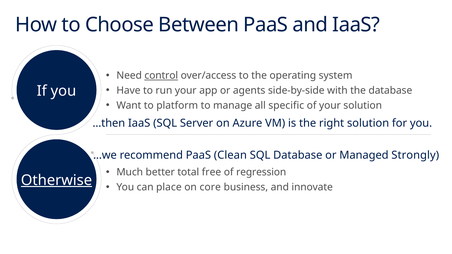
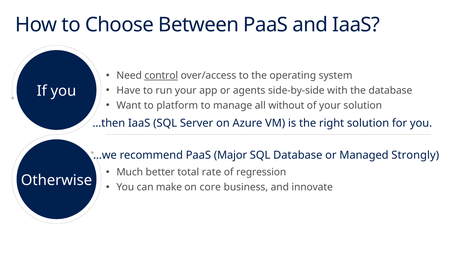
specific: specific -> without (286, 106)
Clean: Clean -> Major (230, 155)
free: free -> rate (212, 172)
Otherwise underline: present -> none (56, 180)
place: place -> make (169, 187)
